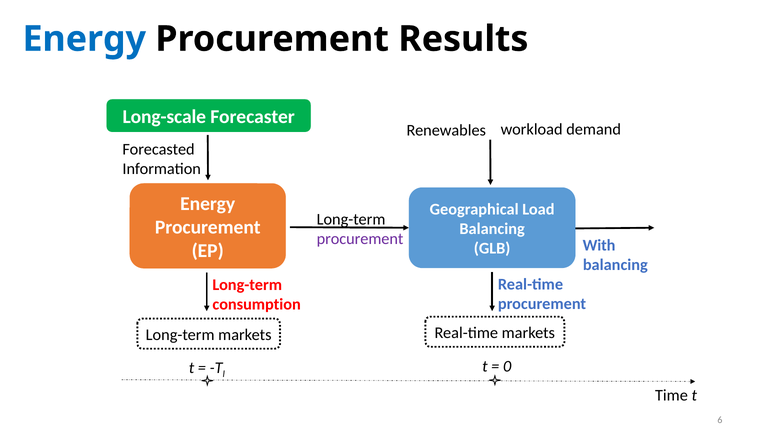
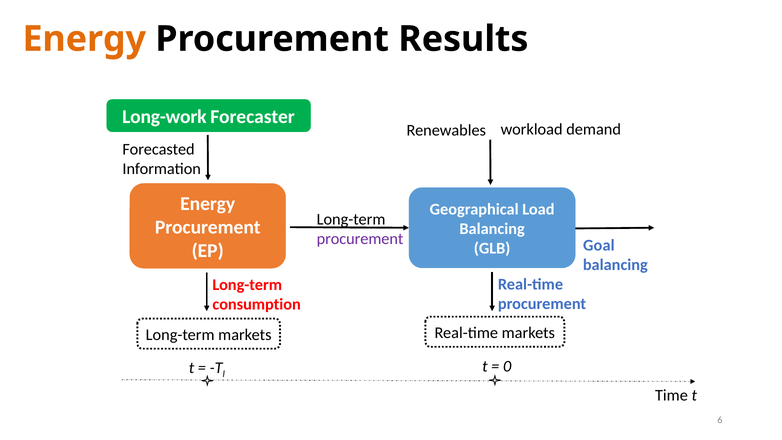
Energy colour: blue -> orange (84, 39)
Long-scale: Long-scale -> Long-work (164, 117)
With: With -> Goal (599, 245)
